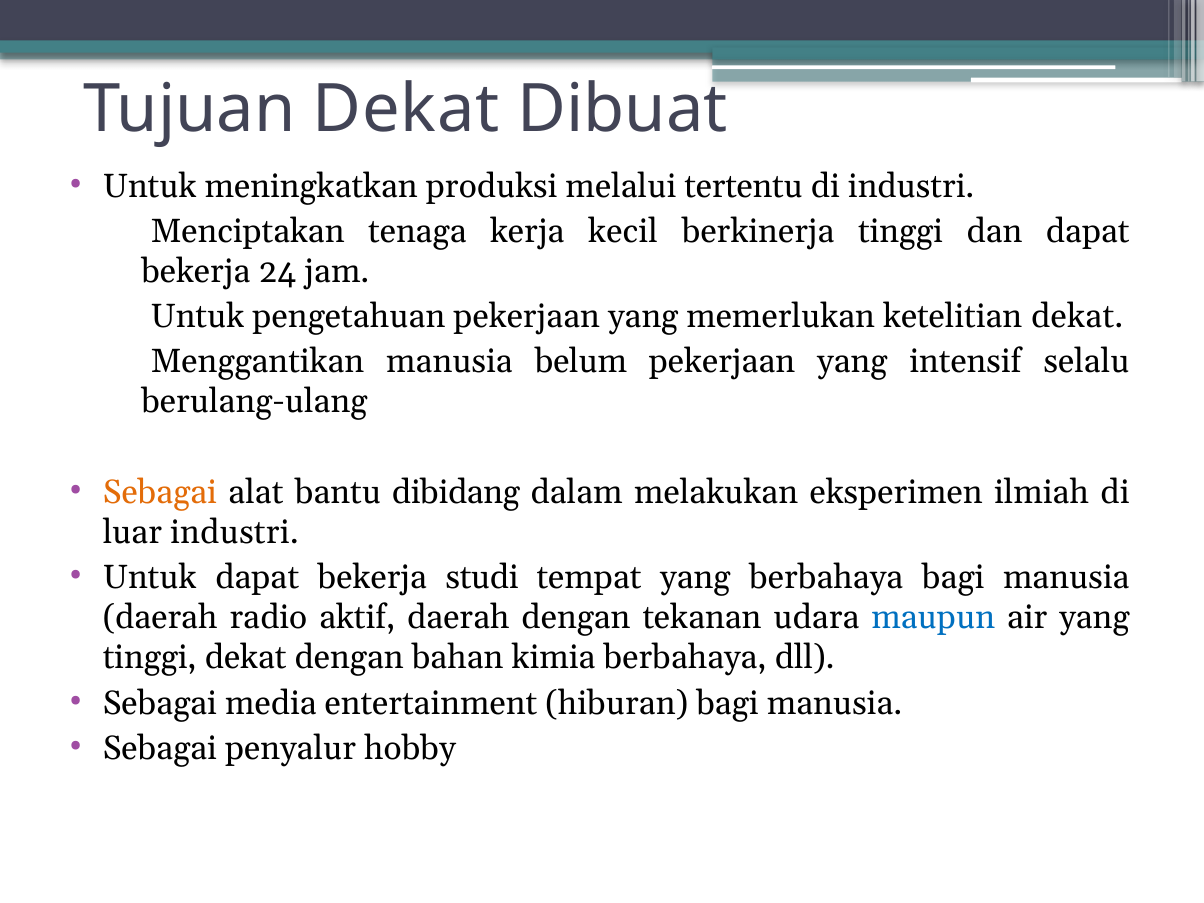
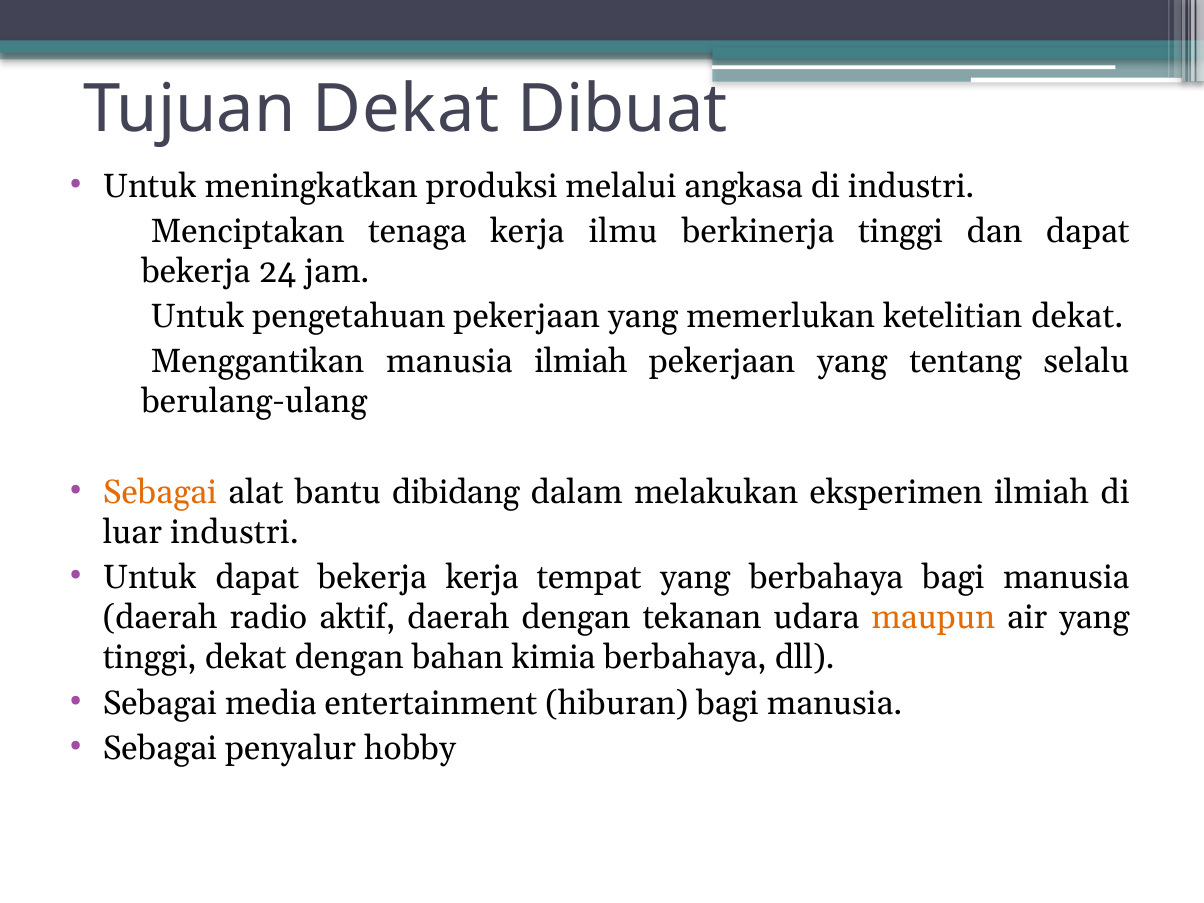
tertentu: tertentu -> angkasa (744, 186)
kecil: kecil -> ilmu (623, 231)
manusia belum: belum -> ilmiah (581, 362)
intensif: intensif -> tentang (966, 362)
bekerja studi: studi -> kerja (482, 578)
maupun colour: blue -> orange (933, 618)
